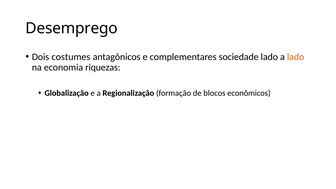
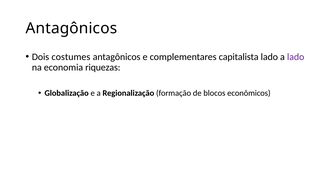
Desemprego: Desemprego -> Antagônicos (71, 28)
sociedade: sociedade -> capitalista (239, 57)
lado colour: orange -> purple (296, 57)
